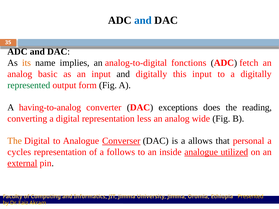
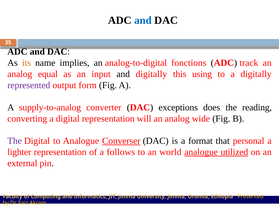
fetch: fetch -> track (249, 63)
basic: basic -> equal (48, 74)
this input: input -> using (202, 74)
represented colour: green -> purple (29, 85)
having-to-analog: having-to-analog -> supply-to-analog (50, 108)
less: less -> will (144, 119)
The colour: orange -> purple (15, 141)
allows: allows -> format (200, 141)
cycles: cycles -> lighter (19, 152)
inside: inside -> world (170, 152)
external underline: present -> none (22, 163)
